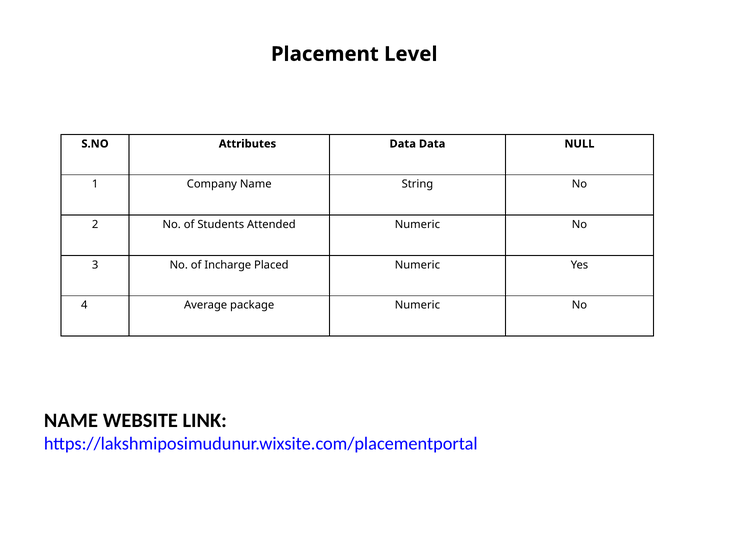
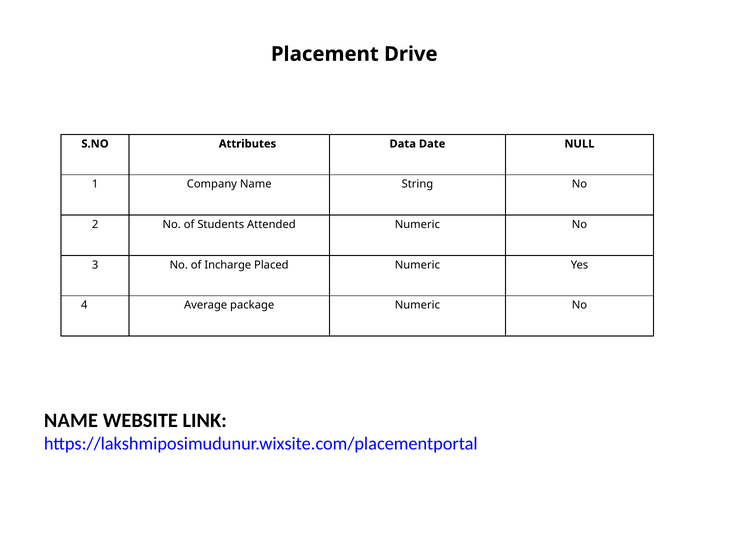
Level: Level -> Drive (411, 54)
Data Data: Data -> Date (432, 144)
